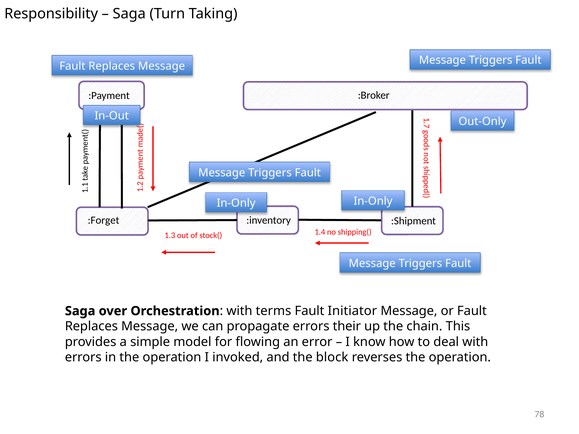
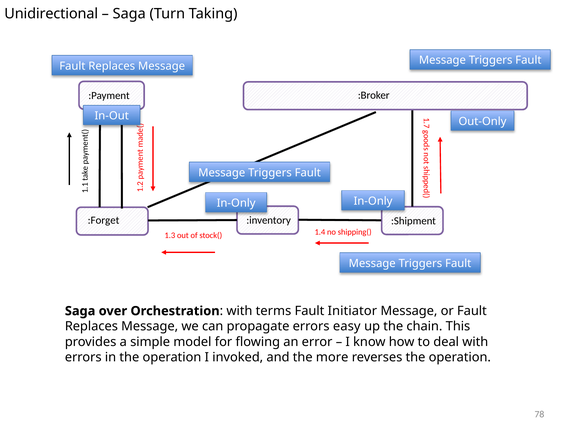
Responsibility: Responsibility -> Unidirectional (51, 14)
their: their -> easy (347, 327)
block: block -> more (332, 357)
